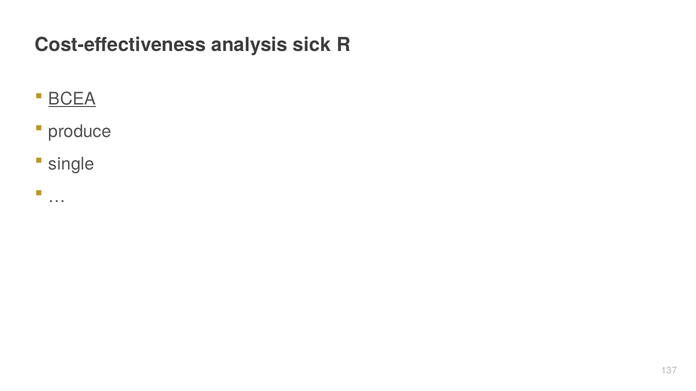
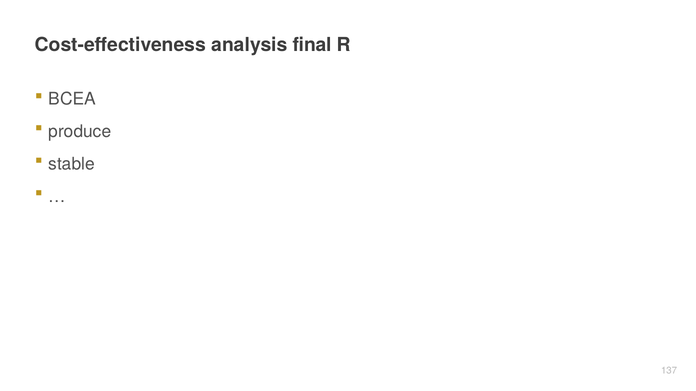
sick: sick -> final (312, 45)
BCEA underline: present -> none (72, 99)
single: single -> stable (72, 164)
